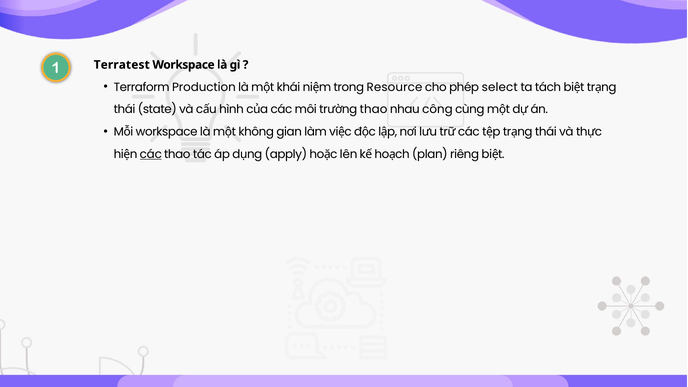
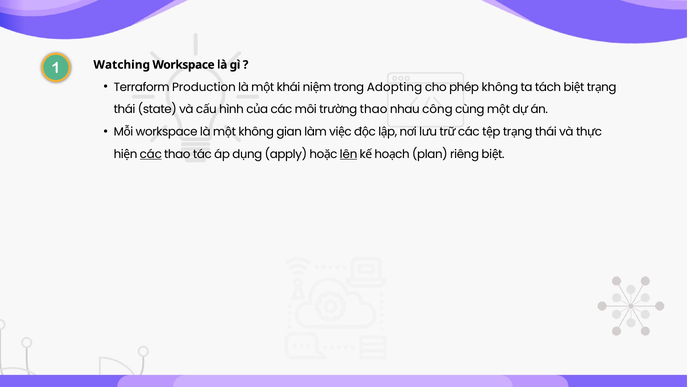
Terratest: Terratest -> Watching (122, 65)
Resource: Resource -> Adopting (394, 87)
phép select: select -> không (500, 87)
lên underline: none -> present (349, 154)
